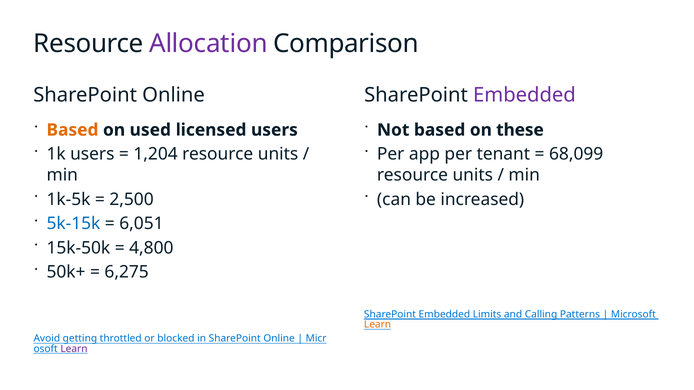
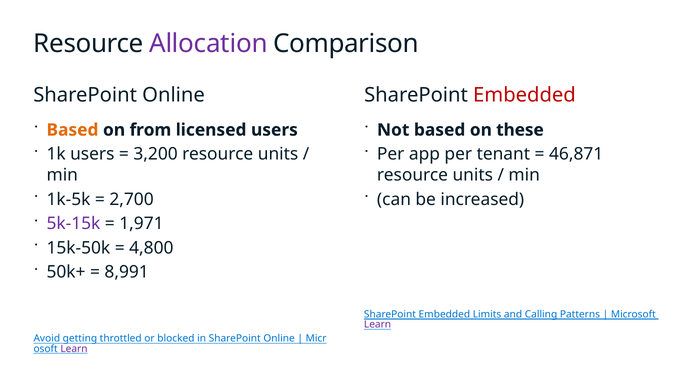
Embedded colour: purple -> red (524, 95)
used: used -> from (150, 130)
1,204: 1,204 -> 3,200 (156, 154)
68,099: 68,099 -> 46,871 (576, 154)
2,500: 2,500 -> 2,700 (132, 199)
5k-15k colour: blue -> purple (73, 224)
6,051: 6,051 -> 1,971 (141, 224)
6,275: 6,275 -> 8,991 (127, 272)
Learn colour: orange -> purple (378, 325)
